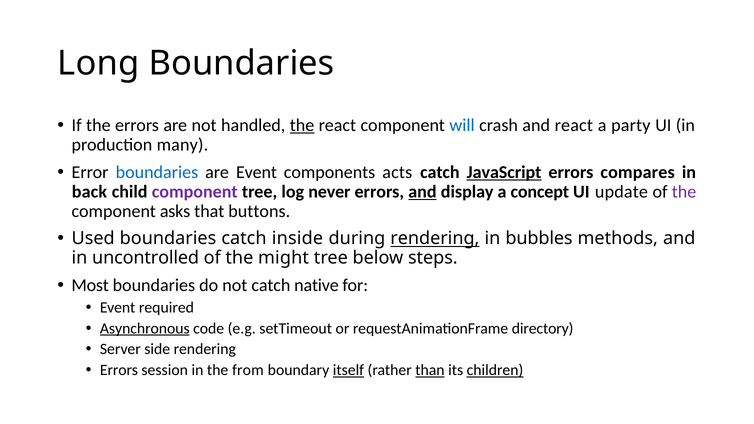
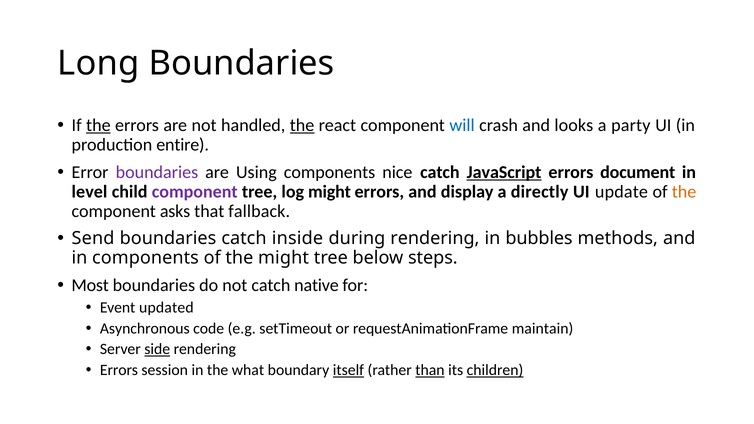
the underline: none -> present (98, 125)
and react: react -> looks (574, 125)
many: many -> entire (183, 145)
boundaries colour: blue -> purple (157, 172)
are Event: Event -> Using (256, 172)
acts: acts -> nice (397, 172)
compares: compares -> document (638, 172)
back: back -> level (90, 192)
log never: never -> might (329, 192)
and underline: present -> none (422, 192)
concept: concept -> directly (540, 192)
the colour: purple -> orange (684, 192)
buttons: buttons -> fallback (259, 211)
Used: Used -> Send (93, 239)
rendering underline: present -> none (435, 239)
in uncontrolled: uncontrolled -> components (145, 258)
required: required -> updated (166, 308)
Asynchronous underline: present -> none (145, 329)
directory: directory -> maintain (543, 329)
side underline: none -> present (157, 349)
from: from -> what (248, 370)
